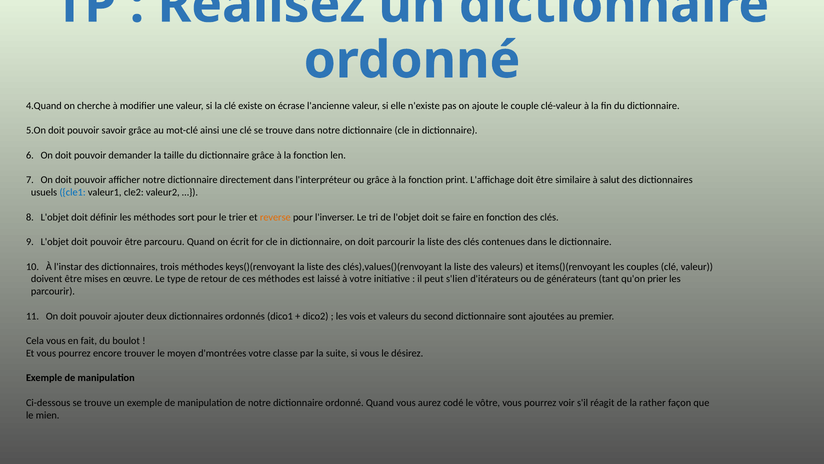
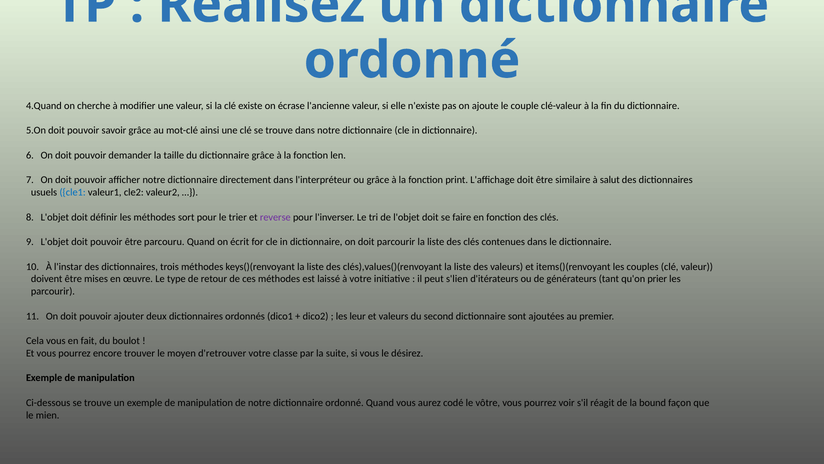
reverse colour: orange -> purple (275, 217)
vois: vois -> leur (358, 316)
d'montrées: d'montrées -> d'retrouver (222, 353)
rather: rather -> bound (653, 402)
